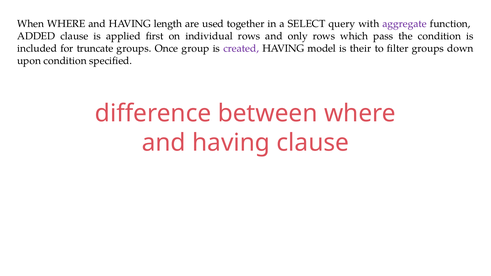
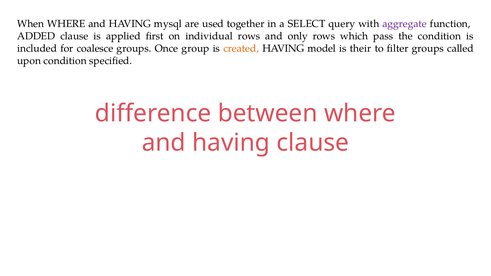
length: length -> mysql (168, 24)
truncate: truncate -> coalesce (95, 48)
created colour: purple -> orange (241, 48)
down: down -> called (460, 48)
